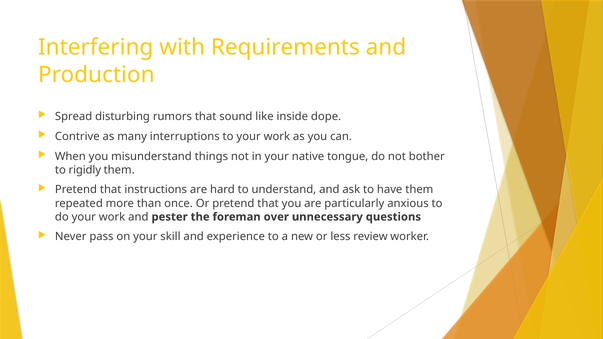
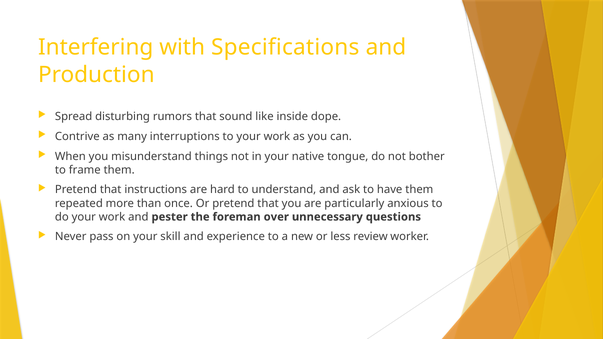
Requirements: Requirements -> Specifications (285, 48)
rigidly: rigidly -> frame (85, 170)
